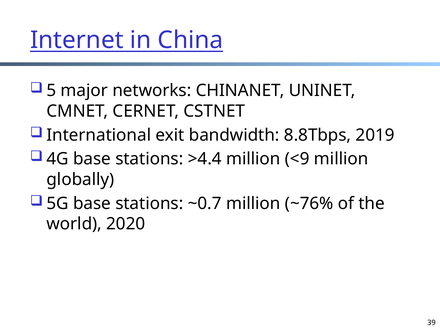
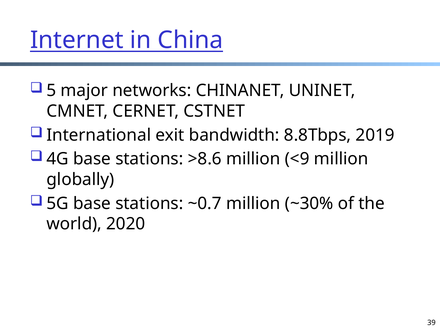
>4.4: >4.4 -> >8.6 (205, 159)
~76%: ~76% -> ~30% (309, 204)
